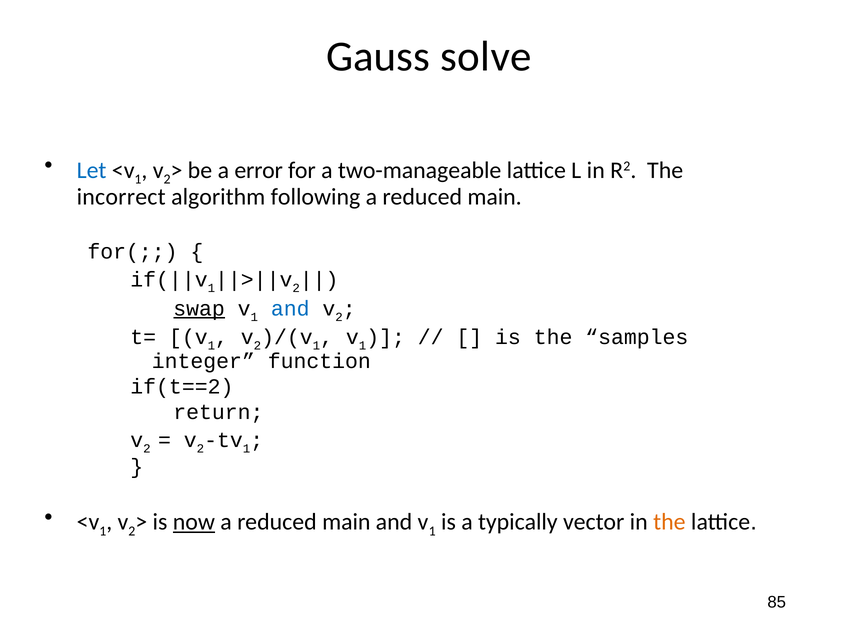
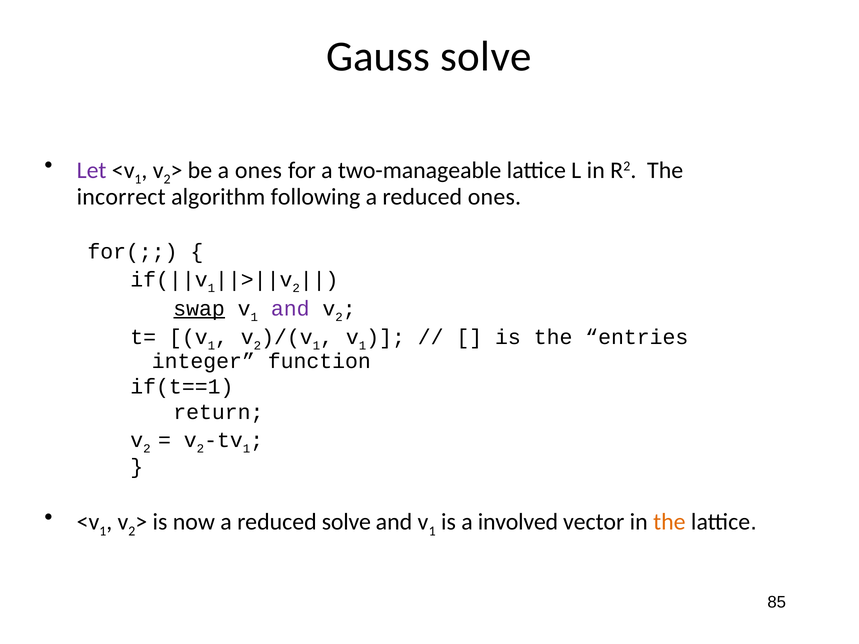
Let colour: blue -> purple (92, 170)
a error: error -> ones (258, 170)
main: main -> ones (494, 197)
and colour: blue -> purple (290, 309)
samples: samples -> entries (637, 337)
if(t==2: if(t==2 -> if(t==1 (182, 387)
now underline: present -> none (194, 522)
main: main -> solve (346, 522)
typically: typically -> involved (518, 522)
